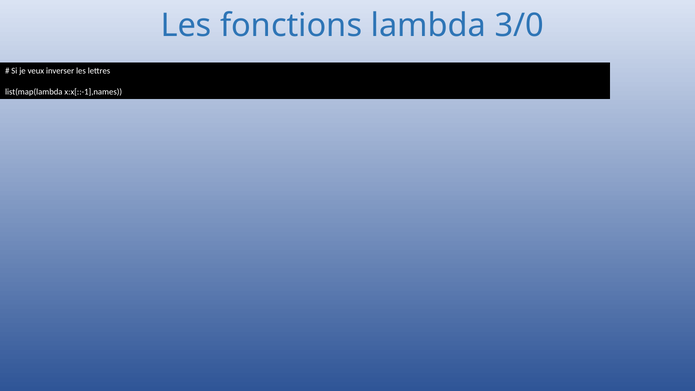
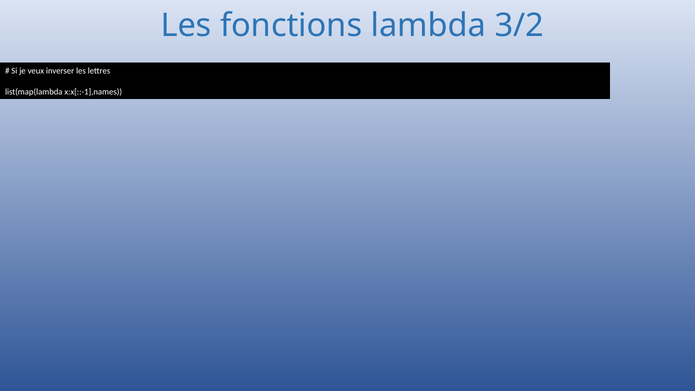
3/0: 3/0 -> 3/2 (519, 25)
